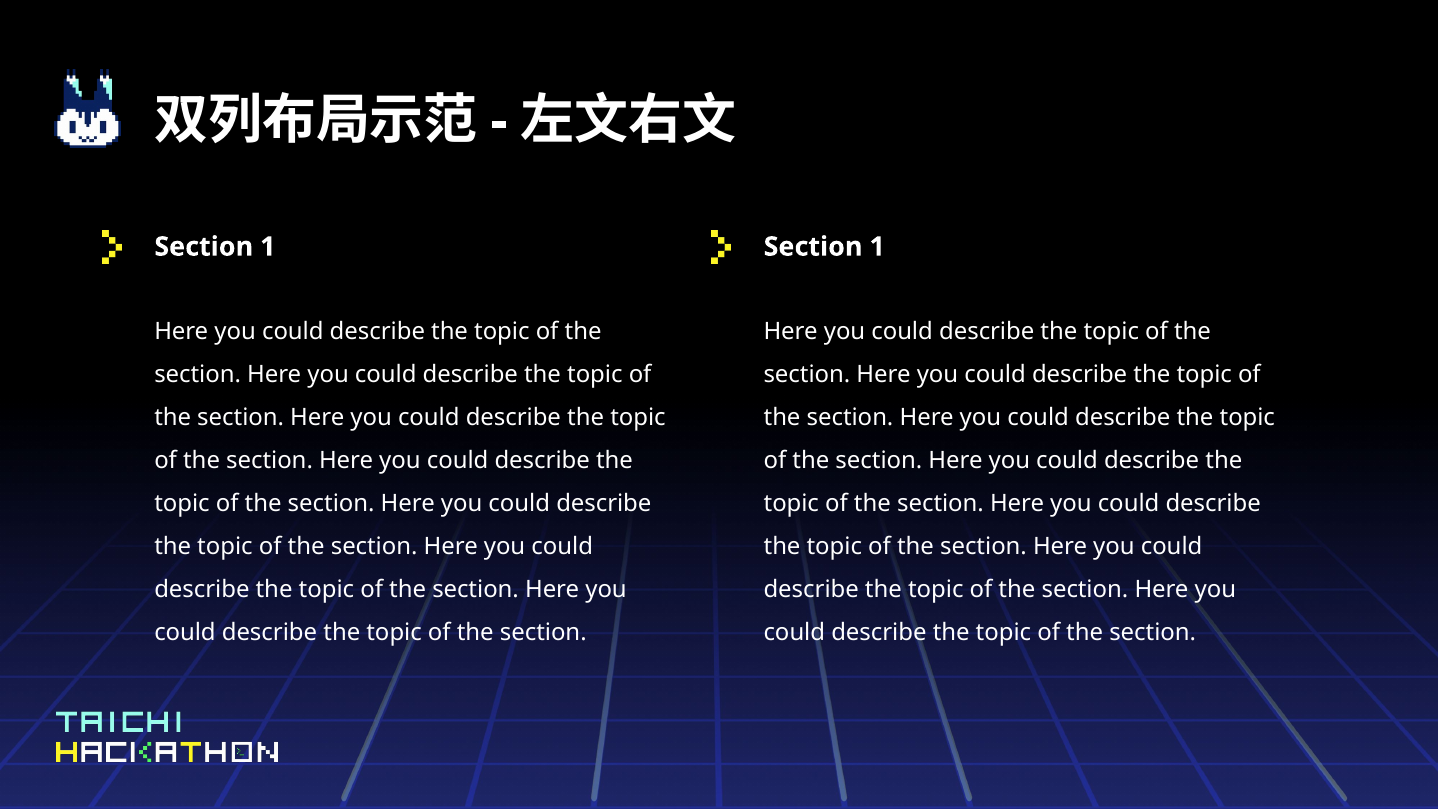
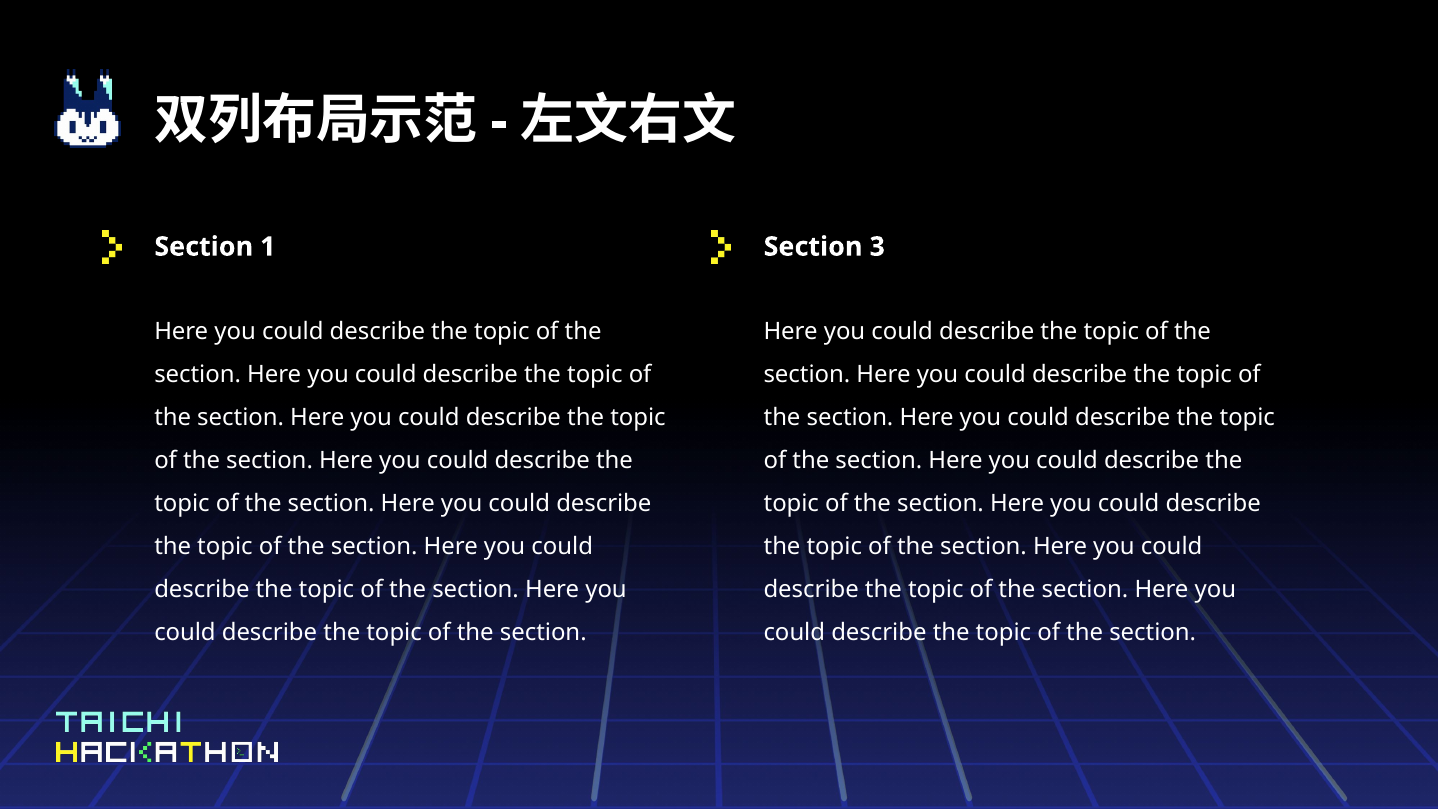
1: 1 -> 3 (877, 247)
